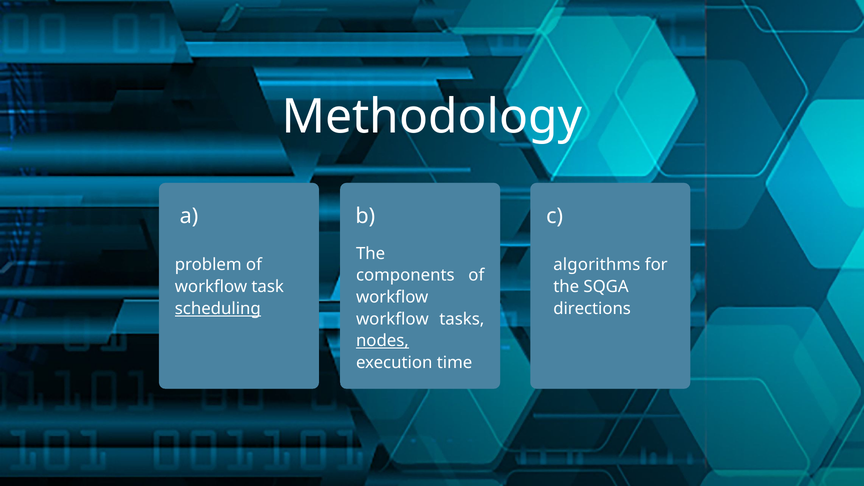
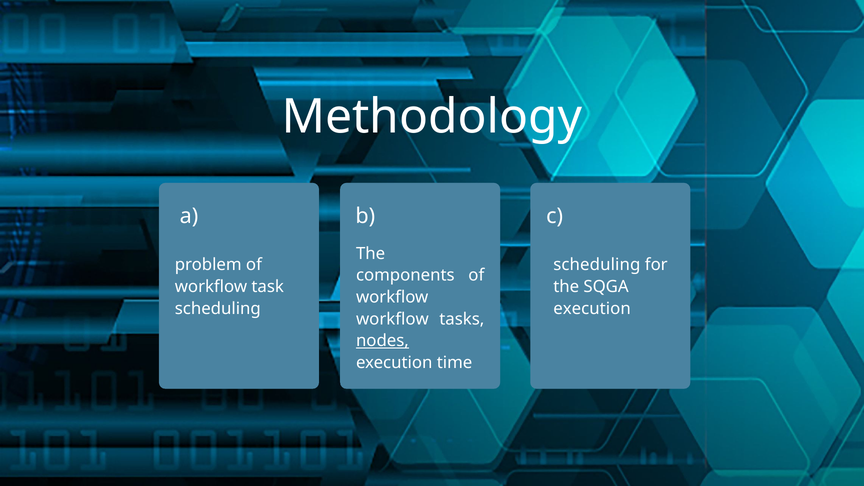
algorithms: algorithms -> scheduling (597, 265)
scheduling underline: present -> none (218, 309)
directions: directions -> execution (592, 309)
